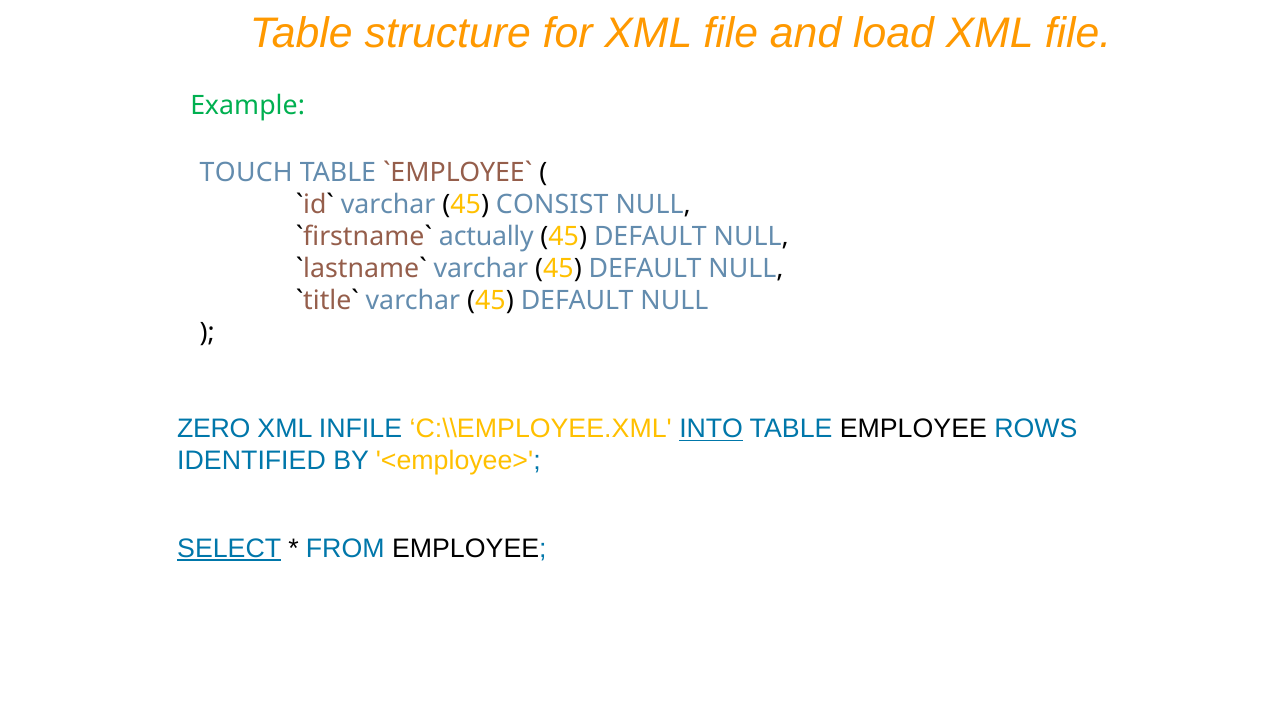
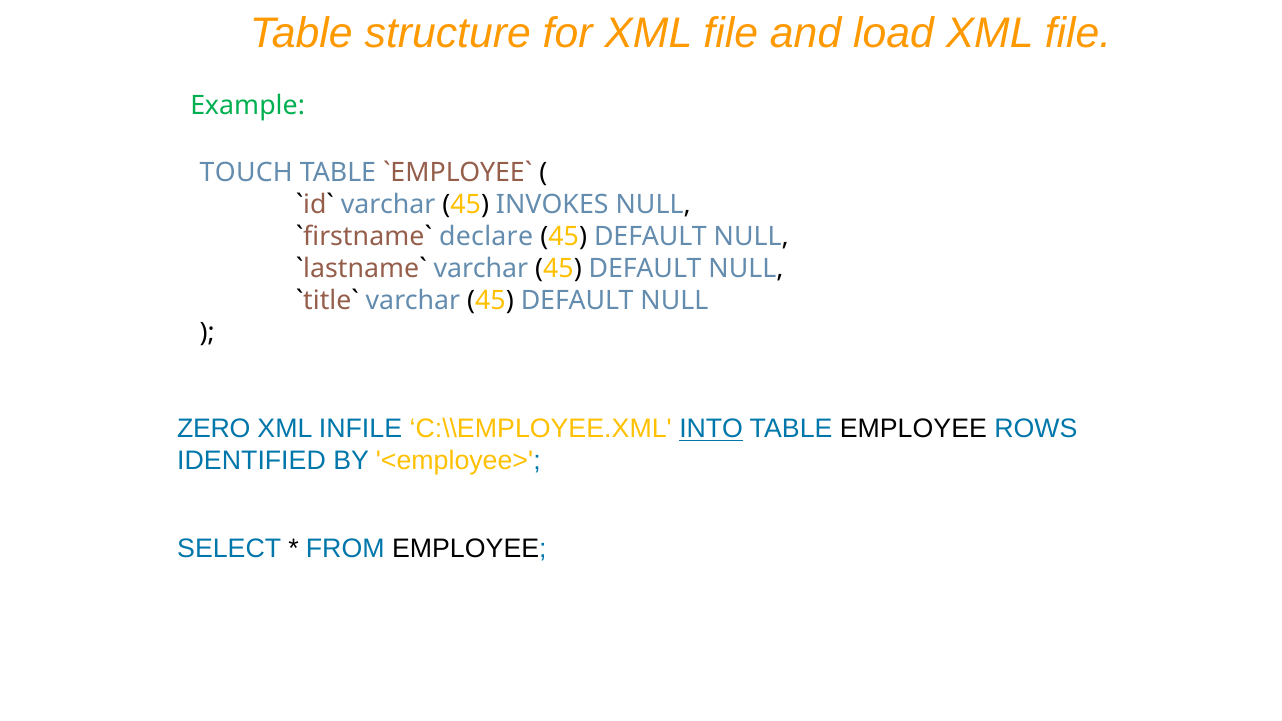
CONSIST: CONSIST -> INVOKES (552, 205)
actually: actually -> declare (486, 237)
SELECT underline: present -> none (229, 548)
